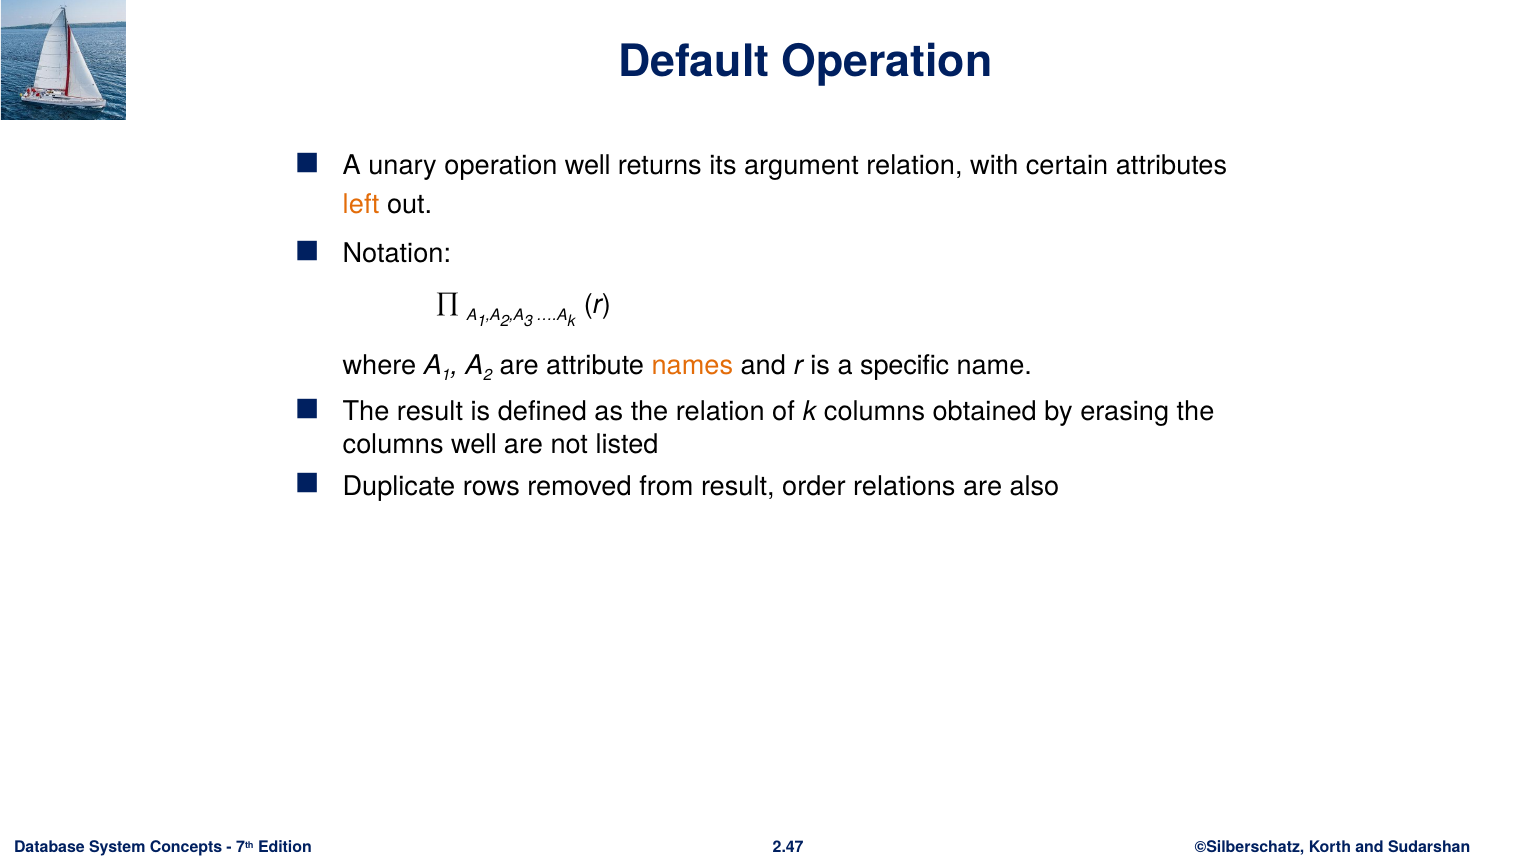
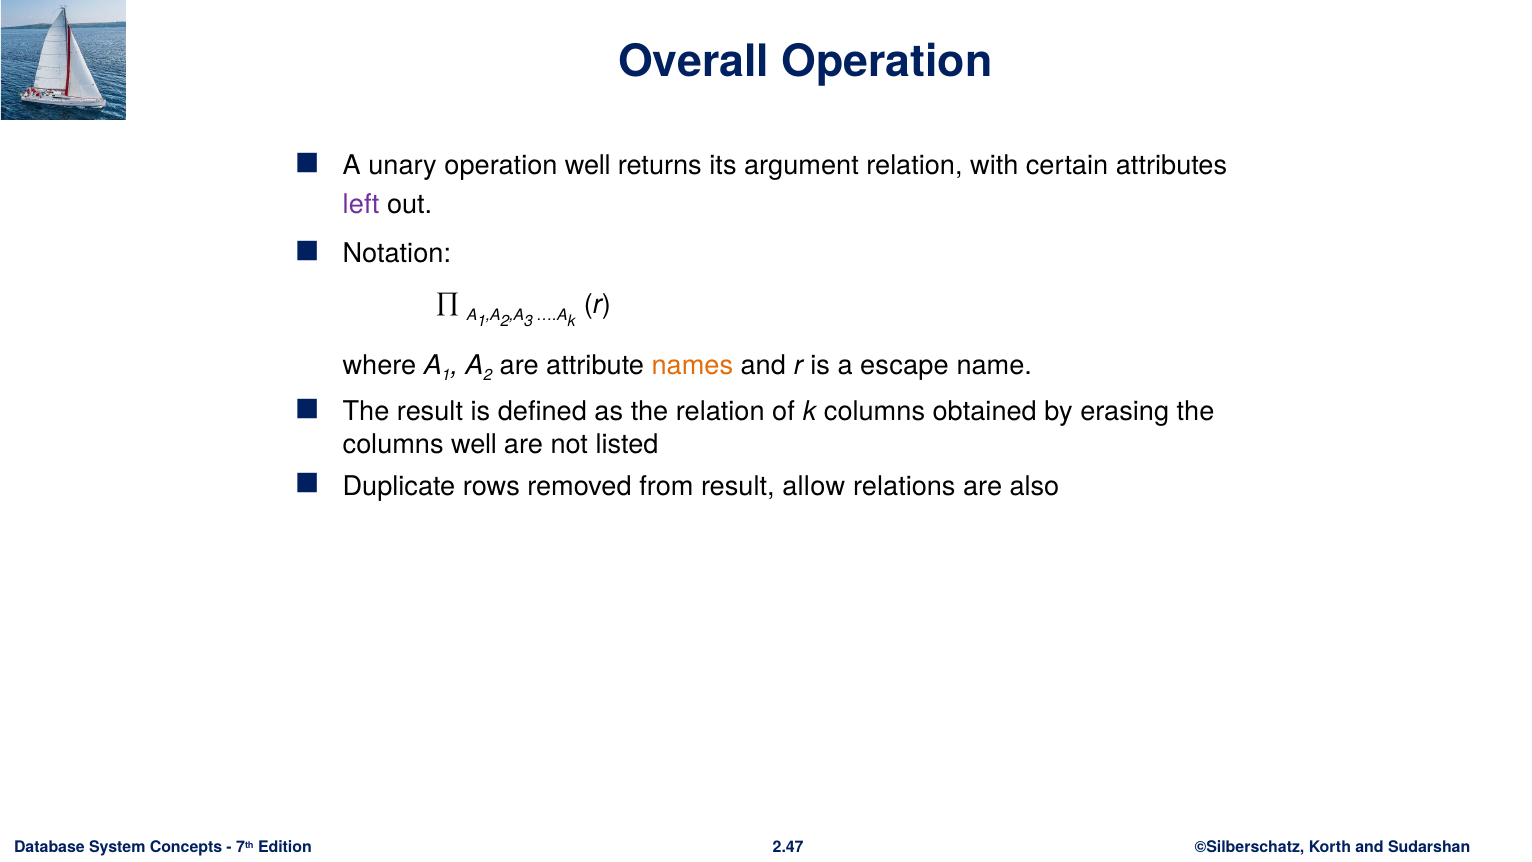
Default: Default -> Overall (694, 62)
left colour: orange -> purple (361, 205)
specific: specific -> escape (904, 365)
order: order -> allow (814, 486)
